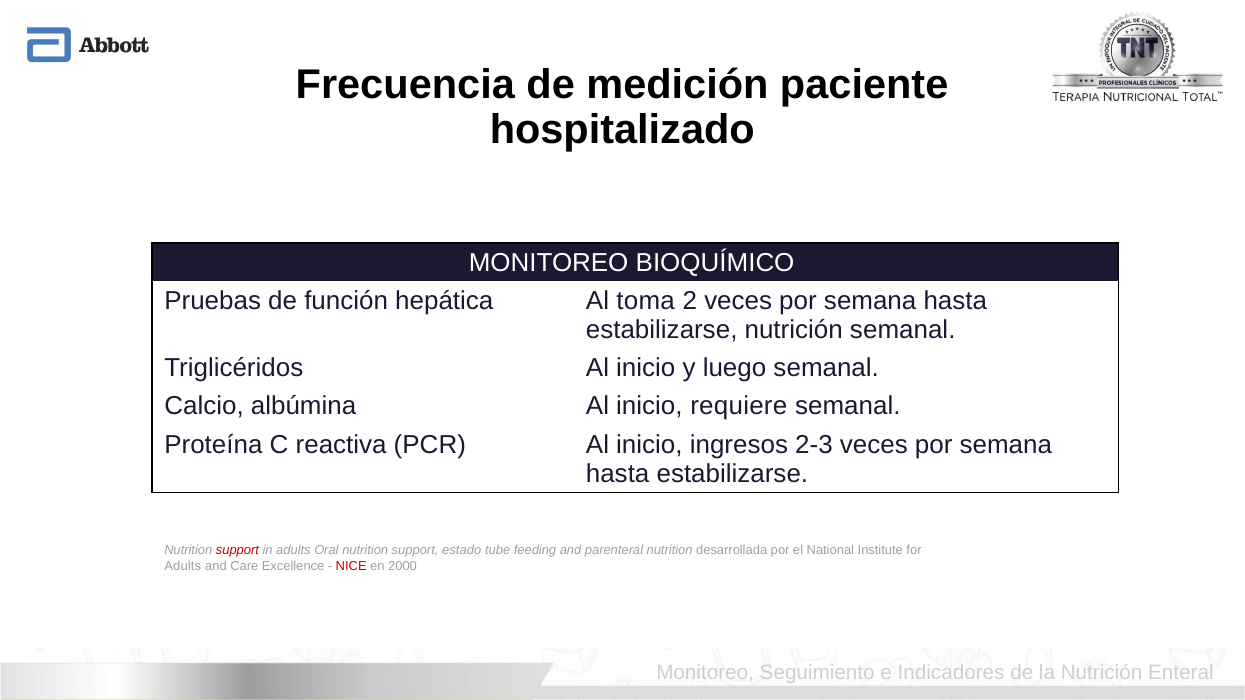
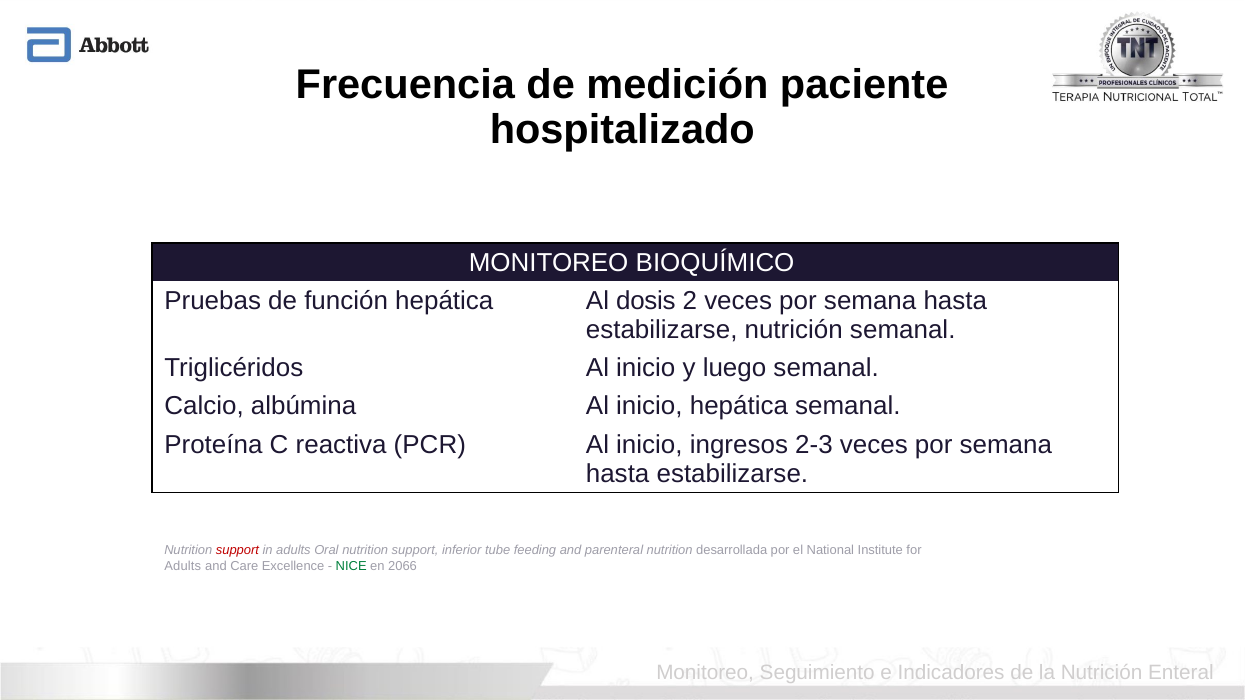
toma: toma -> dosis (646, 301)
inicio requiere: requiere -> hepática (739, 407)
estado: estado -> inferior (462, 550)
NICE colour: red -> green (351, 566)
2000: 2000 -> 2066 (403, 566)
